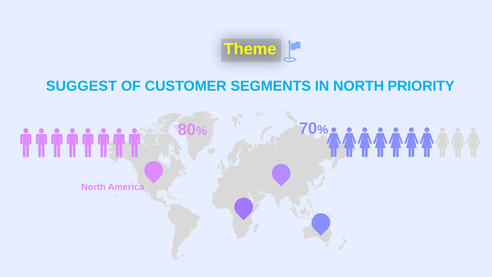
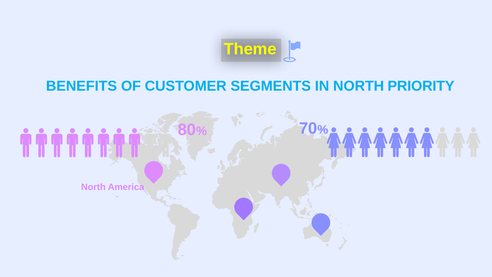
SUGGEST: SUGGEST -> BENEFITS (81, 86)
